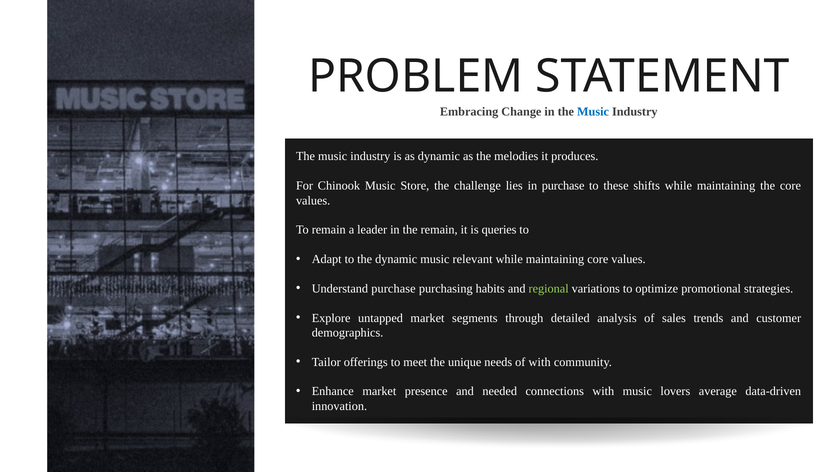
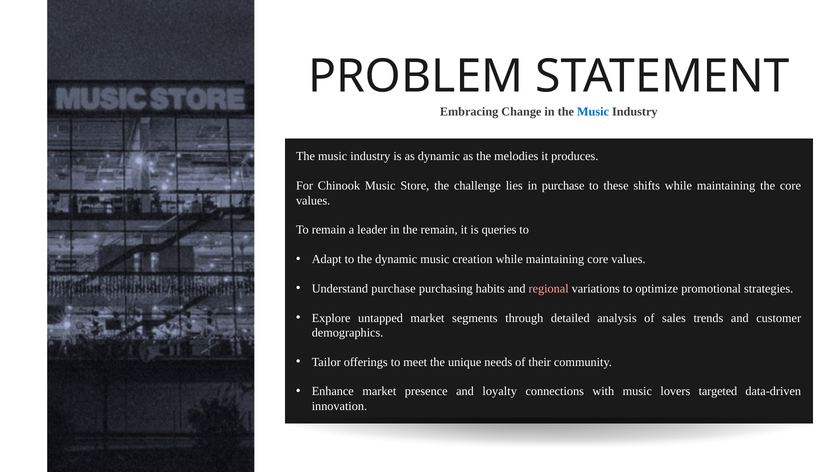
relevant: relevant -> creation (473, 259)
regional colour: light green -> pink (549, 289)
of with: with -> their (540, 362)
needed: needed -> loyalty (500, 391)
average: average -> targeted (718, 391)
